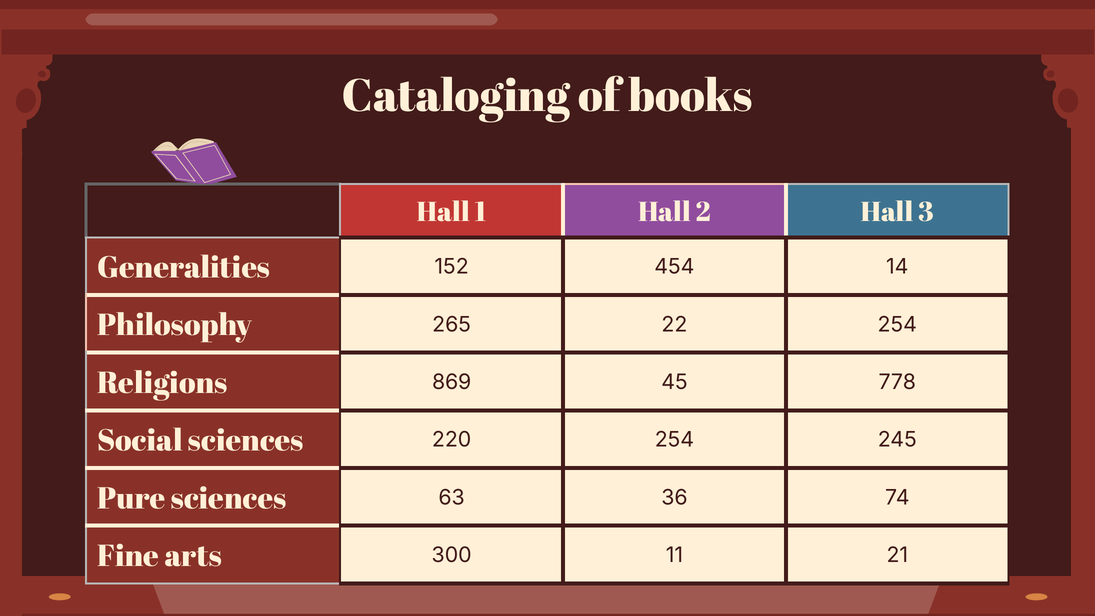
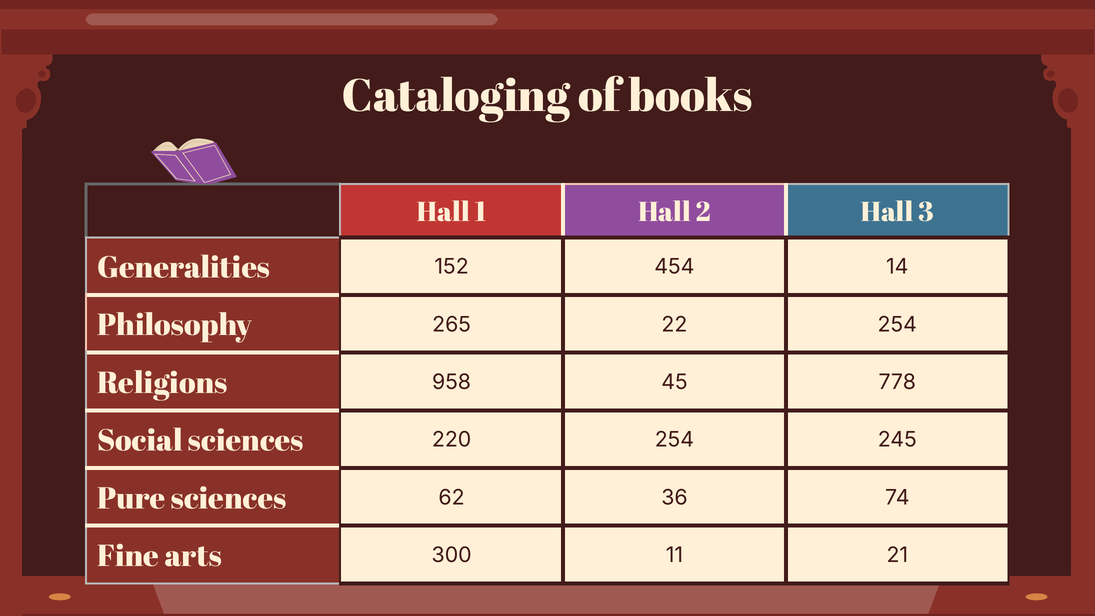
869: 869 -> 958 (452, 382)
63: 63 -> 62 (452, 498)
